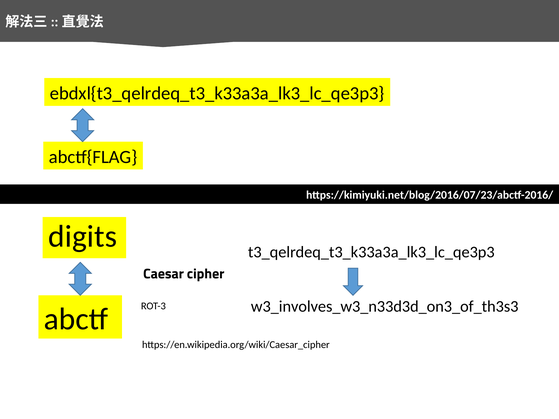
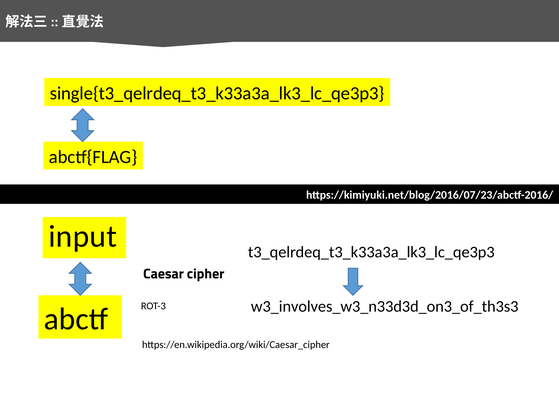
ebdxl{t3_qelrdeq_t3_k33a3a_lk3_lc_qe3p3: ebdxl{t3_qelrdeq_t3_k33a3a_lk3_lc_qe3p3 -> single{t3_qelrdeq_t3_k33a3a_lk3_lc_qe3p3 (217, 93)
digits: digits -> input (83, 237)
